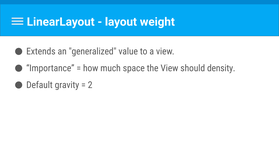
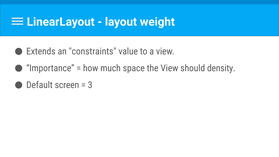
generalized: generalized -> constraints (93, 51)
gravity: gravity -> screen (67, 85)
2: 2 -> 3 (90, 85)
